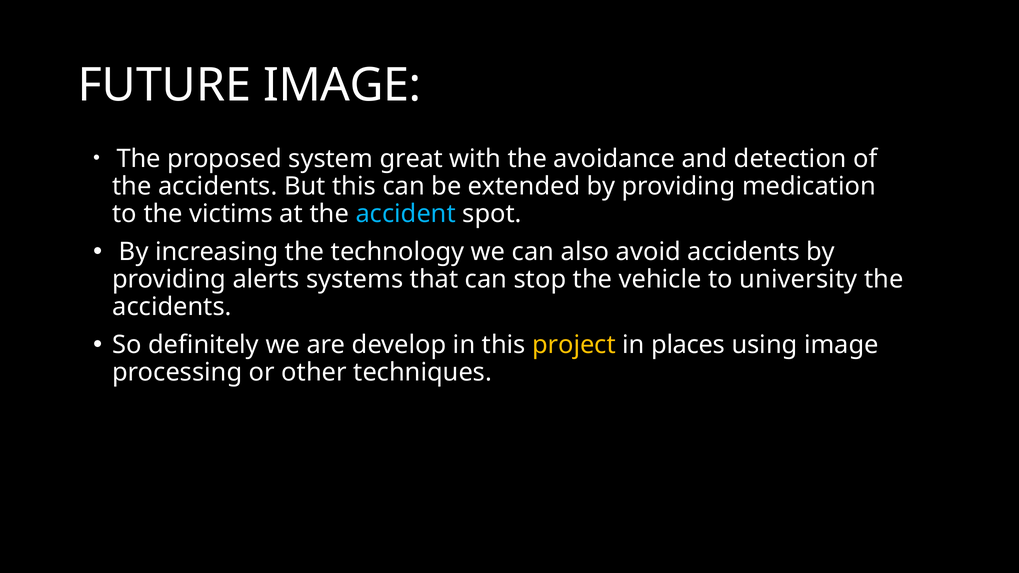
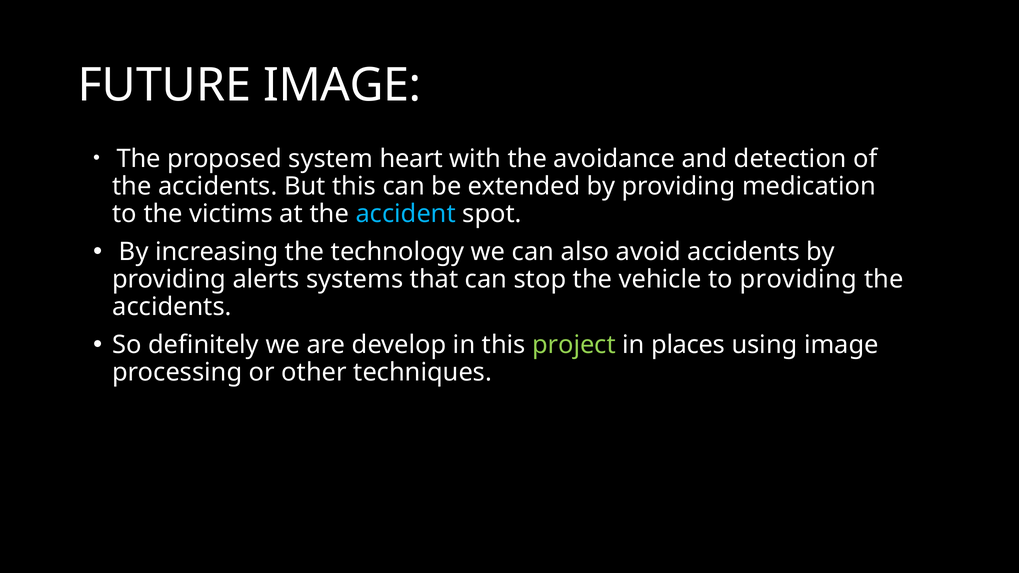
great: great -> heart (411, 159)
to university: university -> providing (798, 279)
project colour: yellow -> light green (574, 345)
